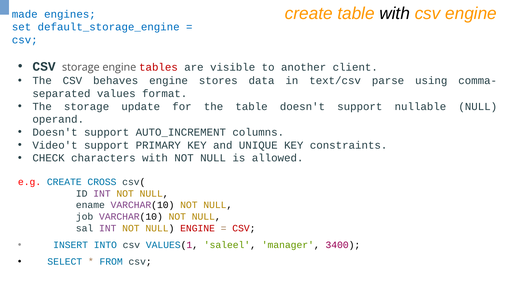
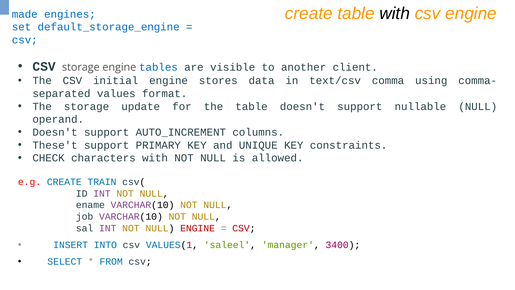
tables colour: red -> blue (158, 67)
behaves: behaves -> initial (116, 81)
parse: parse -> comma (388, 81)
Video't: Video't -> These't (55, 145)
CROSS: CROSS -> TRAIN (102, 182)
